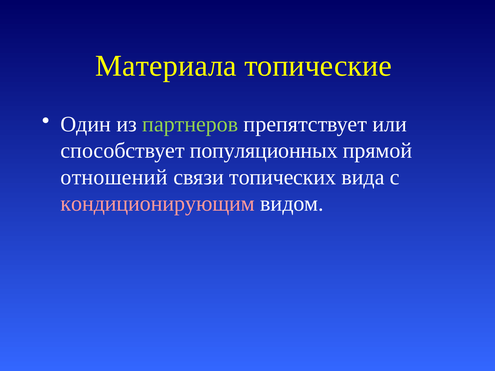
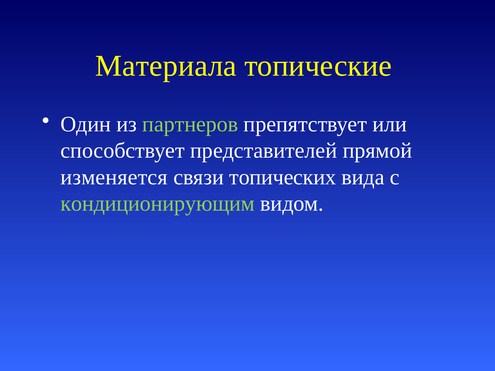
популяционных: популяционных -> представителей (264, 151)
отношений: отношений -> изменяется (114, 177)
кондиционирующим colour: pink -> light green (158, 204)
